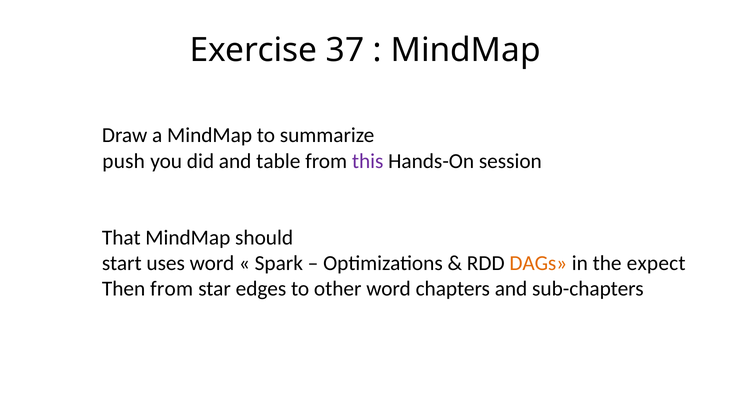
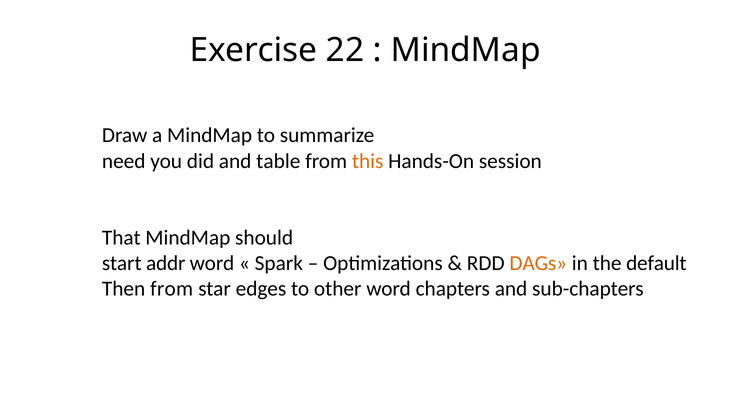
37: 37 -> 22 (345, 50)
push: push -> need (124, 161)
this colour: purple -> orange (368, 161)
uses: uses -> addr (166, 263)
expect: expect -> default (656, 263)
